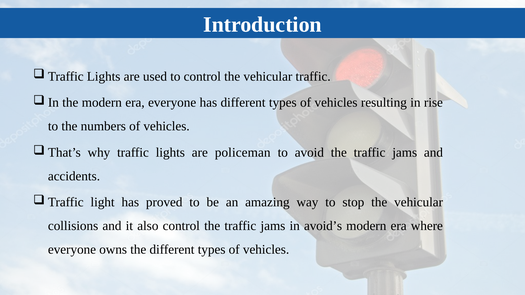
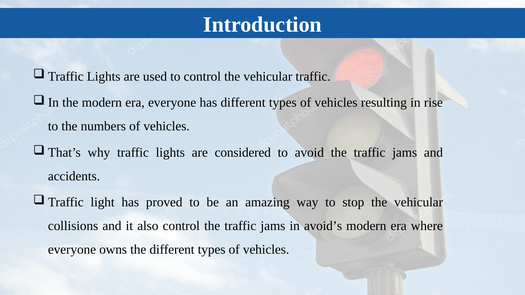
policeman: policeman -> considered (243, 153)
